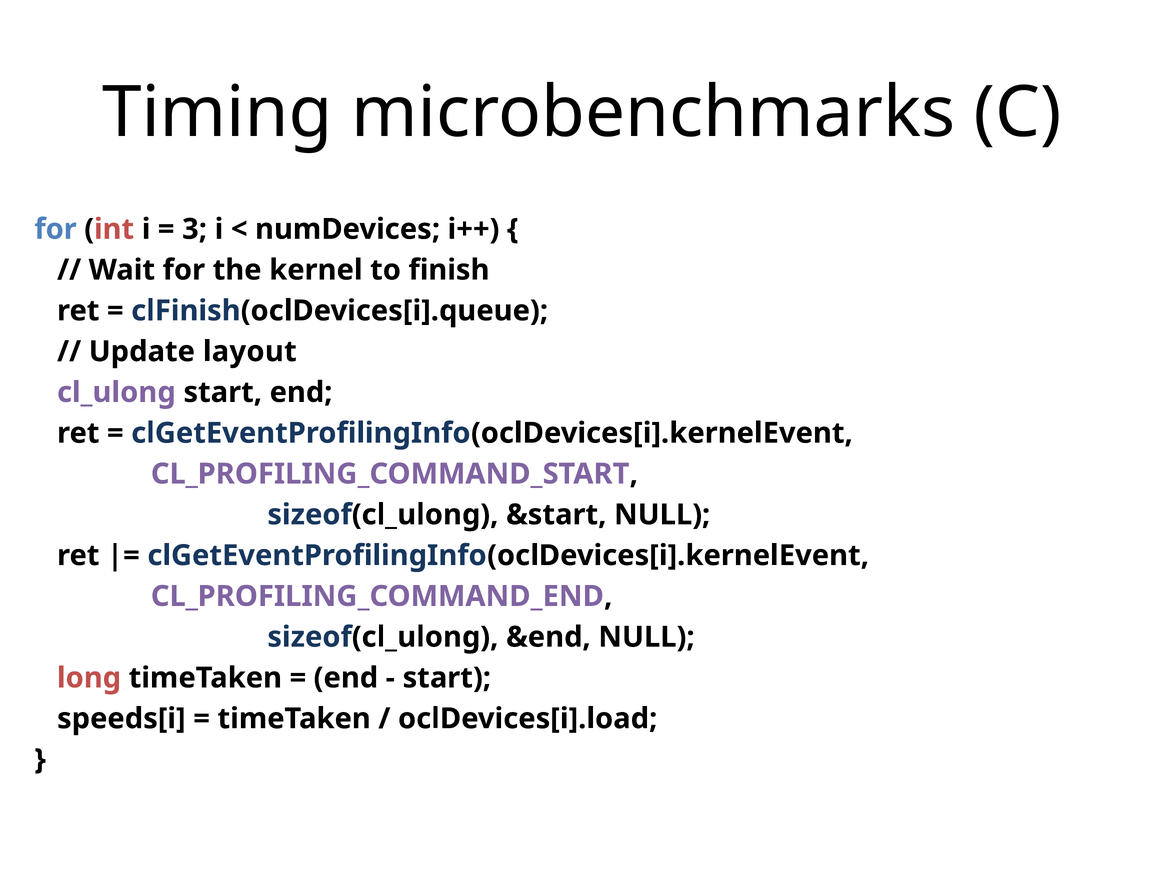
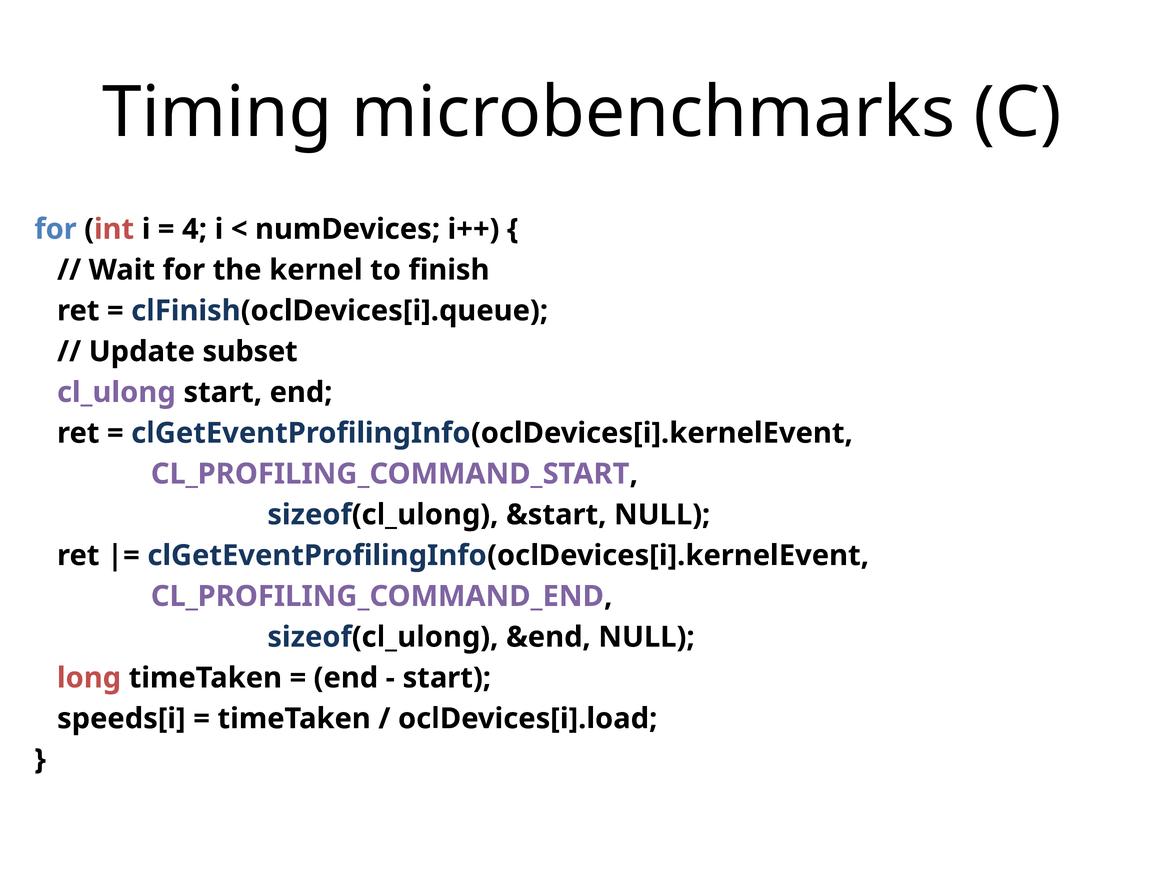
3: 3 -> 4 (195, 229)
layout: layout -> subset (250, 351)
